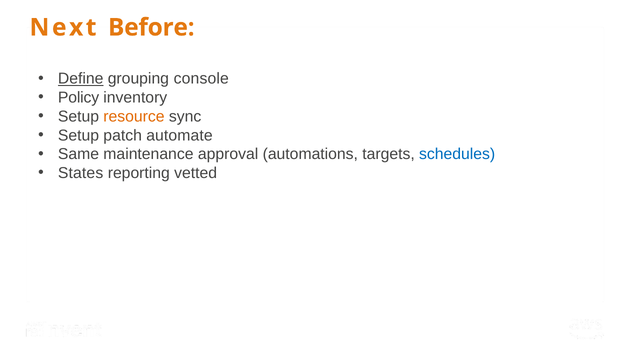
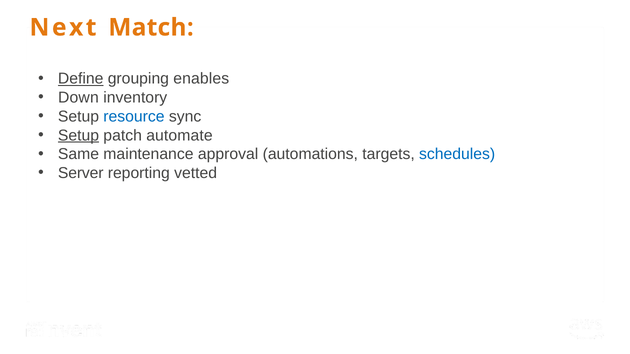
Before: Before -> Match (151, 27)
console: console -> enables (201, 79)
Policy: Policy -> Down (78, 98)
resource colour: orange -> blue (134, 117)
Setup underline: none -> present (78, 136)
States: States -> Server (81, 173)
